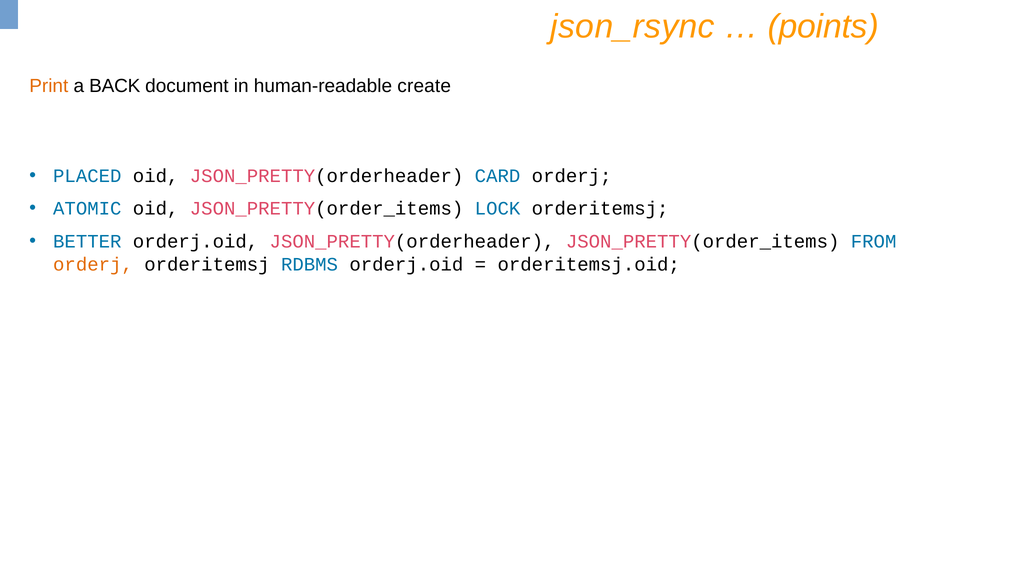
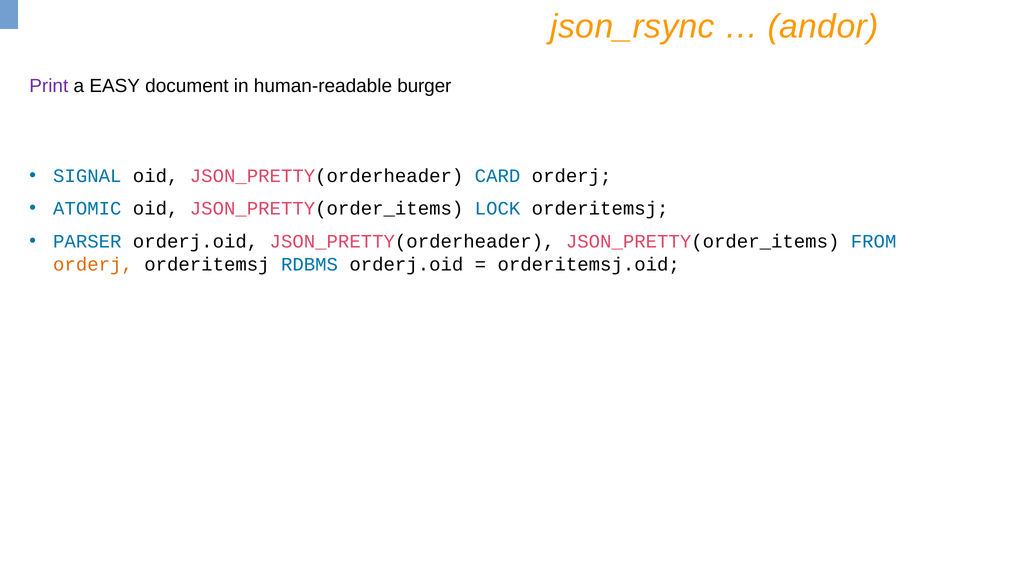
points: points -> andor (823, 26)
Print colour: orange -> purple (49, 86)
BACK: BACK -> EASY (115, 86)
create: create -> burger (424, 86)
PLACED: PLACED -> SIGNAL (87, 176)
BETTER: BETTER -> PARSER (87, 242)
